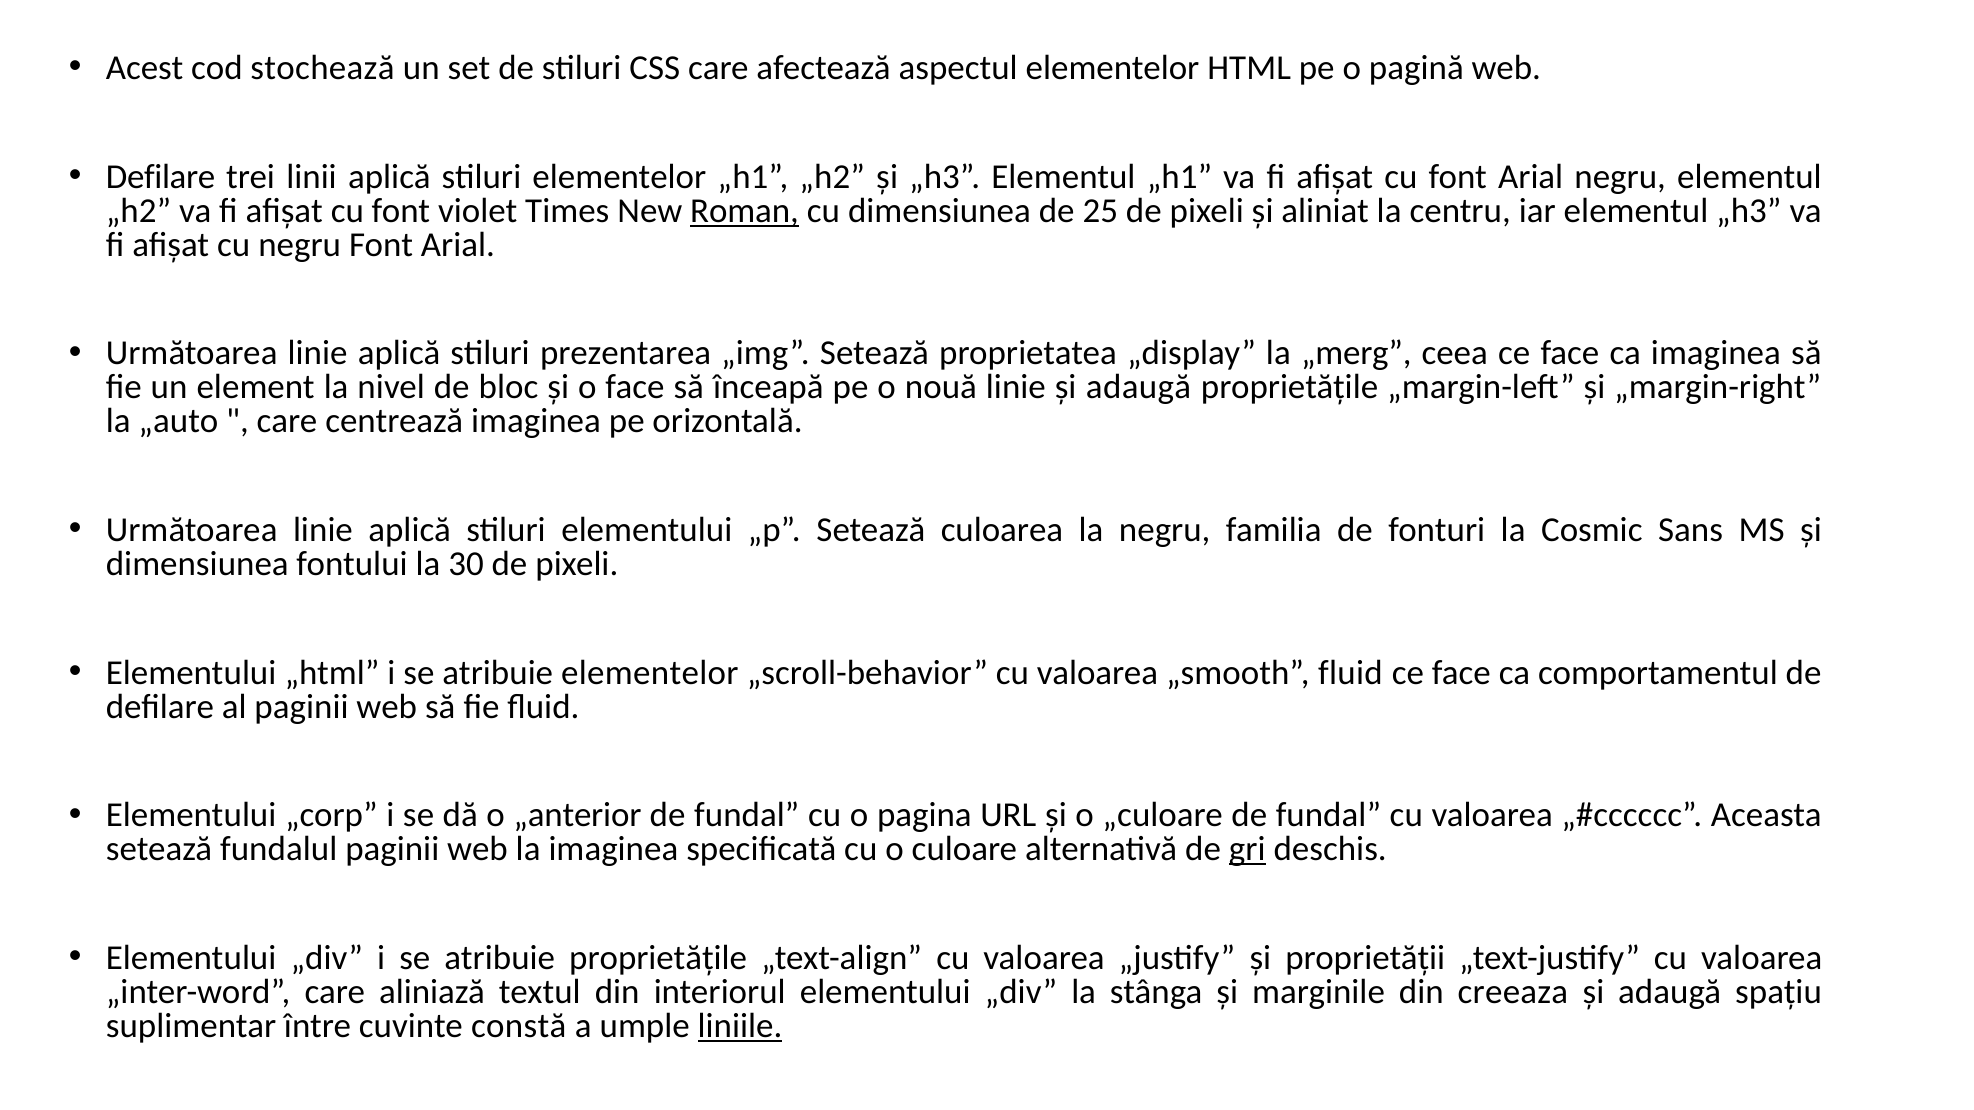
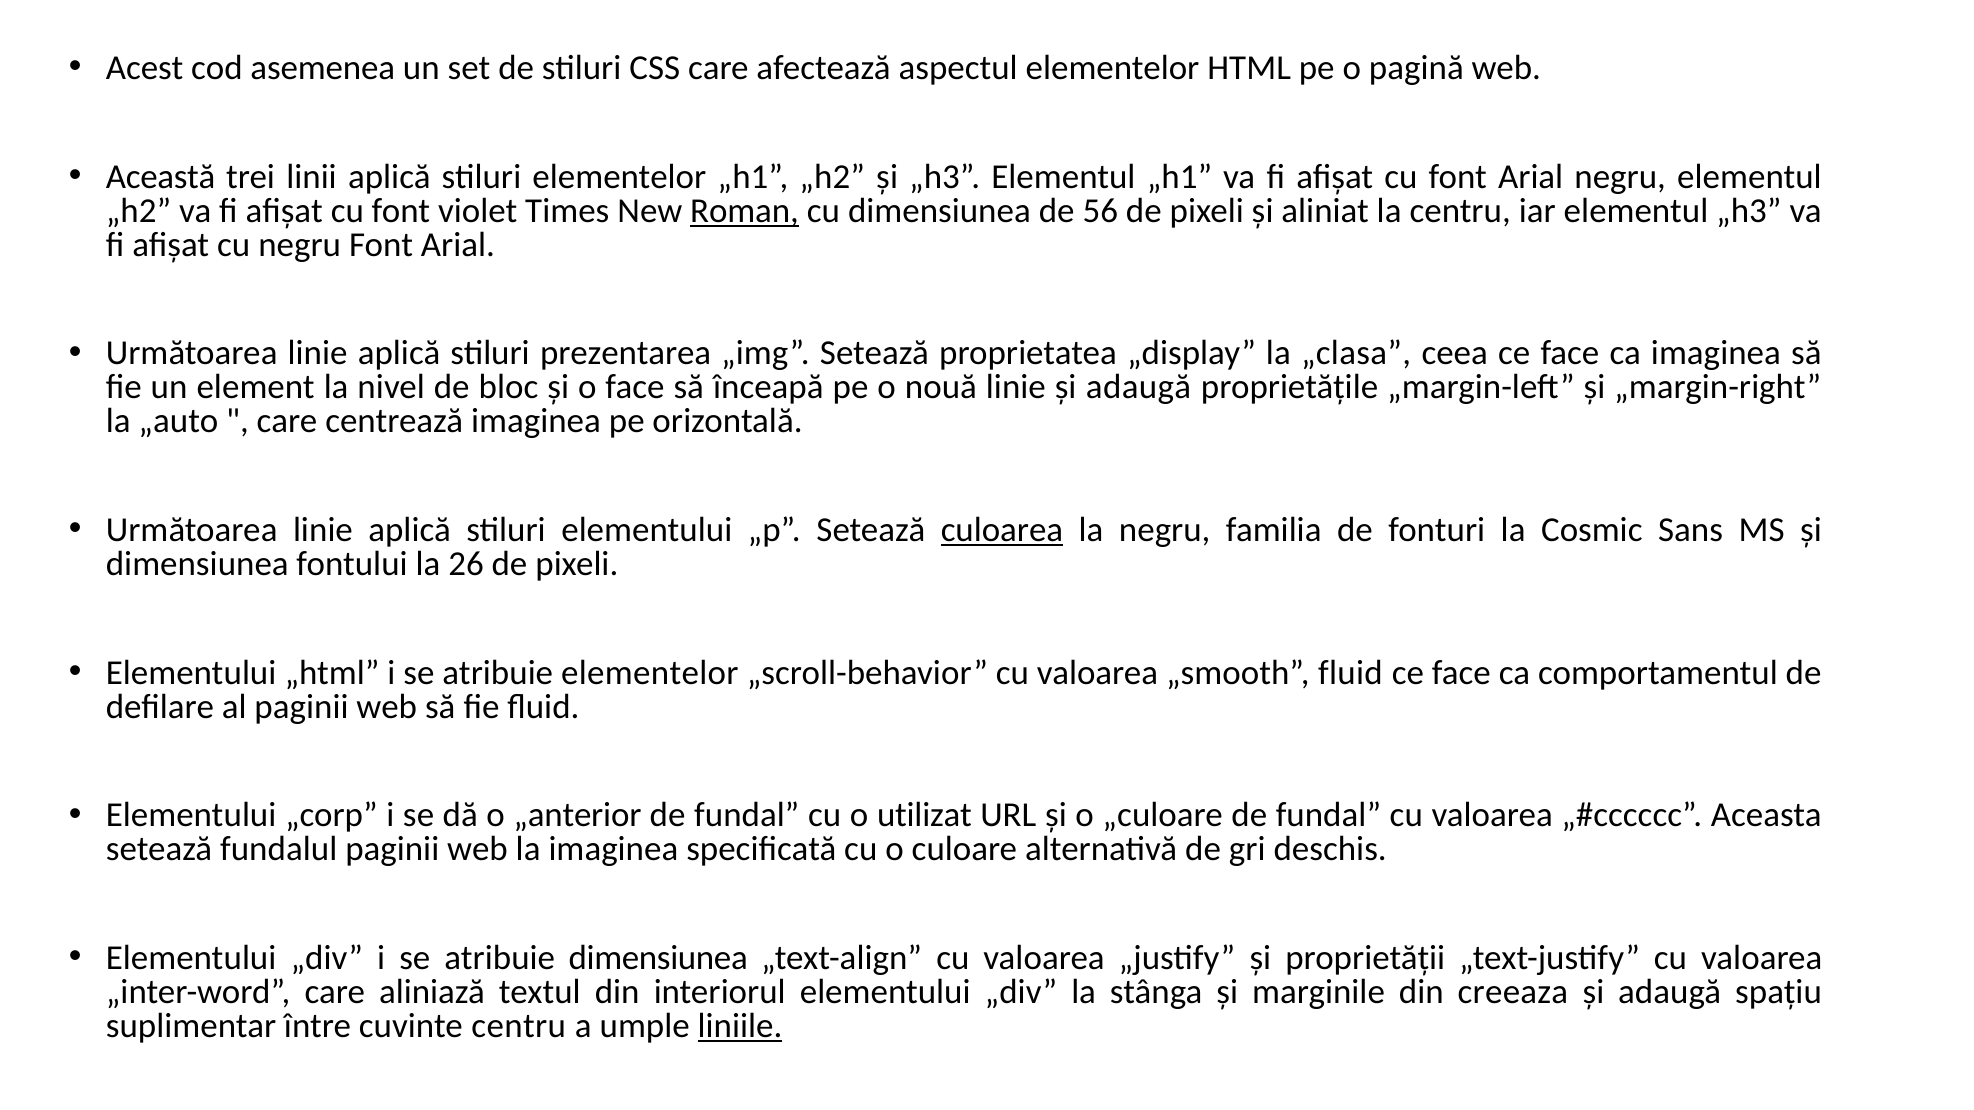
stochează: stochează -> asemenea (323, 68)
Defilare: Defilare -> Această (161, 177)
25: 25 -> 56 (1100, 211)
„merg: „merg -> „clasa (1356, 354)
culoarea underline: none -> present (1002, 530)
30: 30 -> 26 (466, 564)
pagina: pagina -> utilizat (924, 816)
gri underline: present -> none (1247, 850)
atribuie proprietățile: proprietățile -> dimensiunea (658, 958)
cuvinte constă: constă -> centru (519, 1026)
